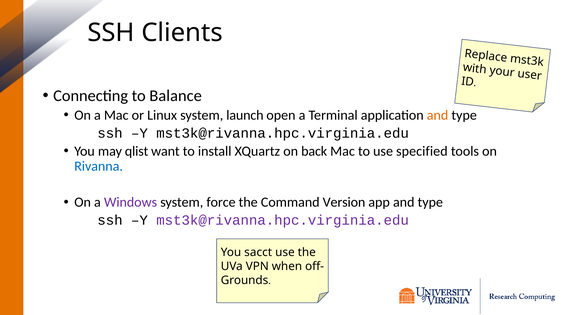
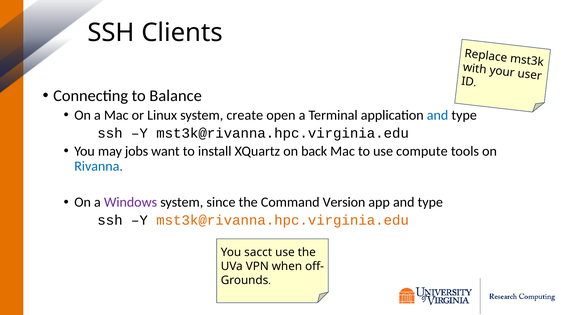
launch: launch -> create (245, 115)
and colour: orange -> blue (438, 115)
qlist: qlist -> jobs (137, 151)
specified: specified -> compute (422, 151)
force: force -> since (221, 203)
mst3k@rivanna.hpc.virginia.edu colour: purple -> orange (283, 221)
